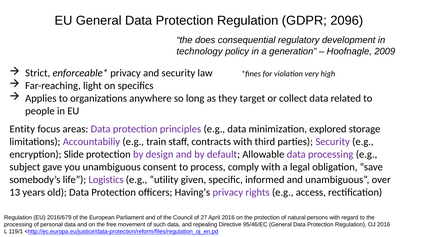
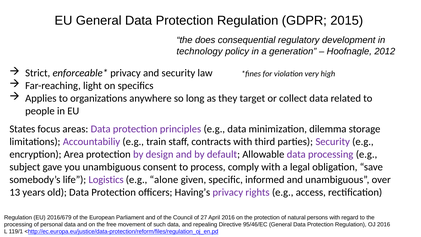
2096: 2096 -> 2015 (347, 21)
2009: 2009 -> 2012 (385, 51)
Entity: Entity -> States (22, 129)
explored: explored -> dilemma (328, 129)
Slide: Slide -> Area (74, 154)
utility: utility -> alone (164, 180)
